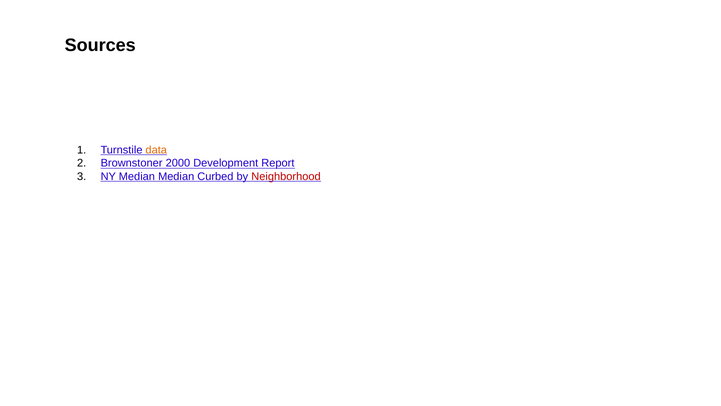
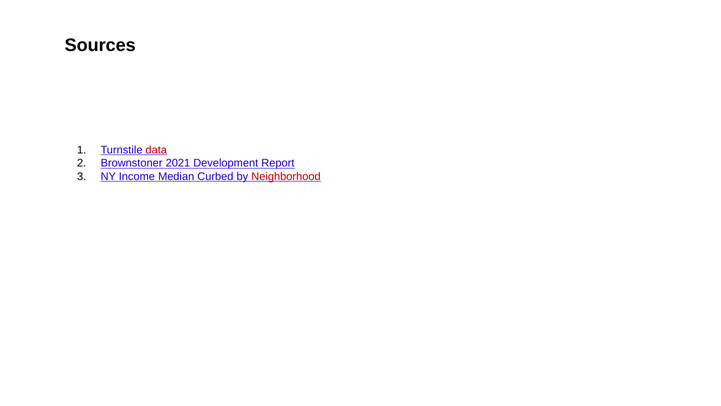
data colour: orange -> red (156, 150)
2000: 2000 -> 2021 (178, 163)
NY Median: Median -> Income (137, 176)
